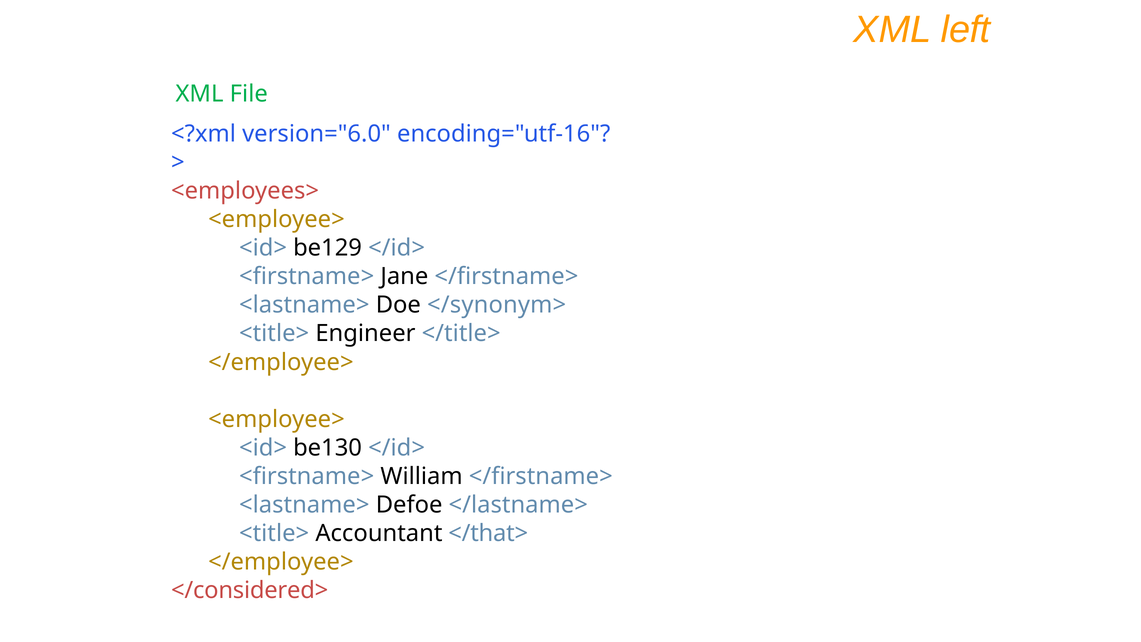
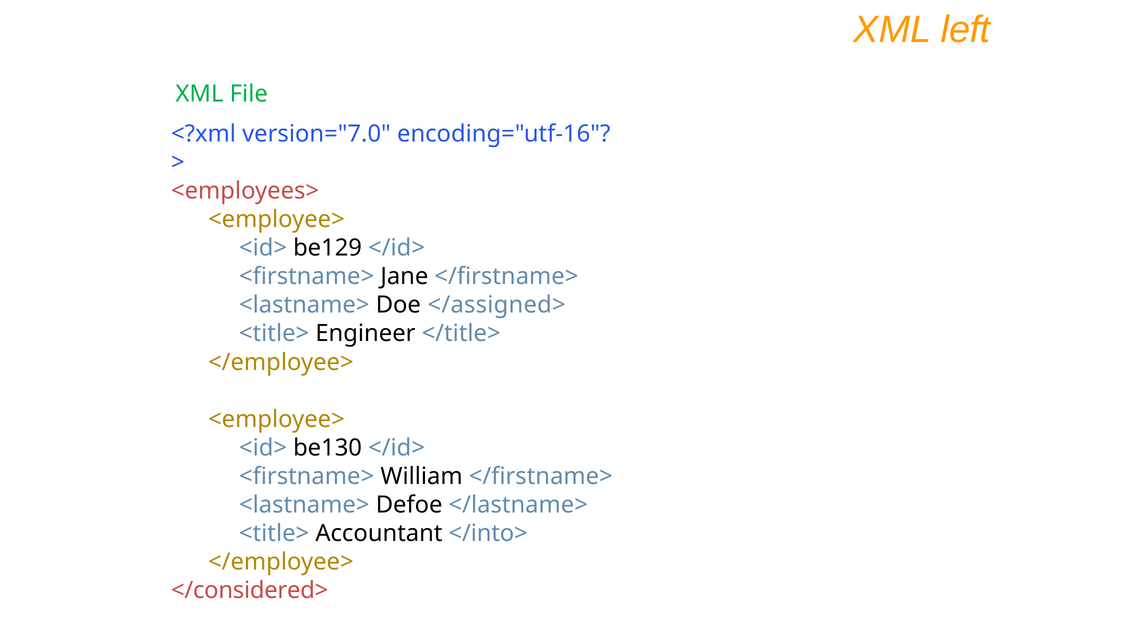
version="6.0: version="6.0 -> version="7.0 (316, 134)
</synonym>: </synonym> -> </assigned> (497, 305)
</that>: </that> -> </into> (488, 533)
